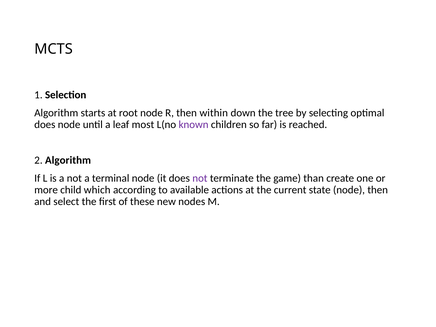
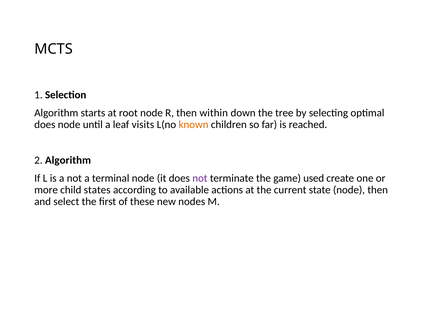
most: most -> visits (143, 125)
known colour: purple -> orange (194, 125)
than: than -> used (314, 178)
which: which -> states (97, 190)
